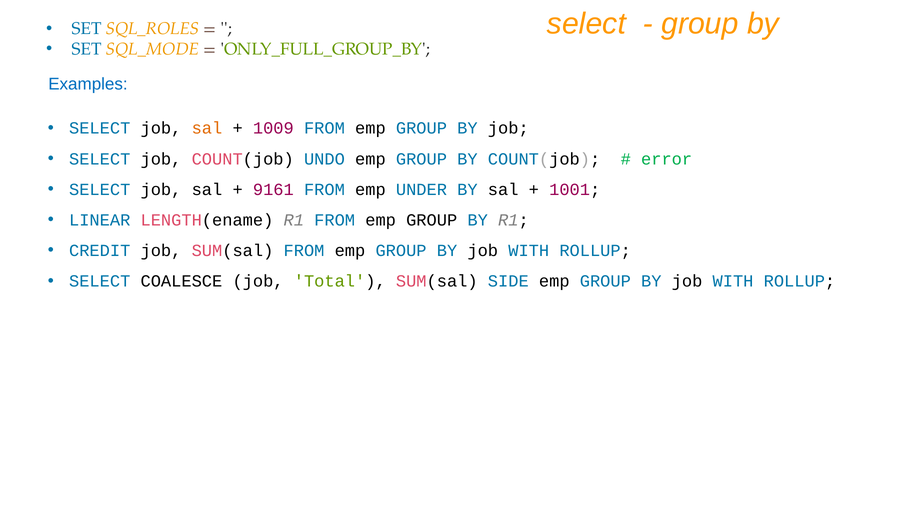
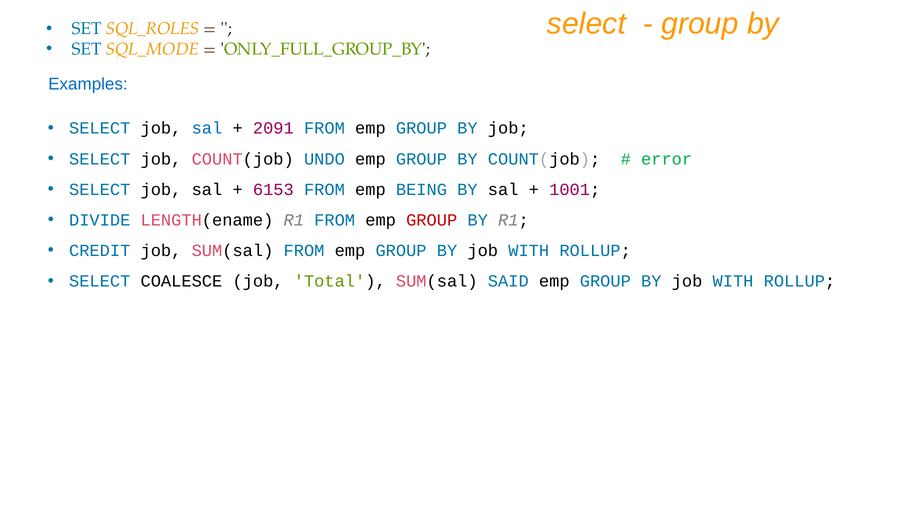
sal colour: orange -> blue (207, 129)
1009: 1009 -> 2091 (273, 129)
9161: 9161 -> 6153 (273, 190)
UNDER: UNDER -> BEING (421, 190)
LINEAR: LINEAR -> DIVIDE (100, 220)
GROUP colour: black -> red (432, 220)
SIDE: SIDE -> SAID (508, 282)
